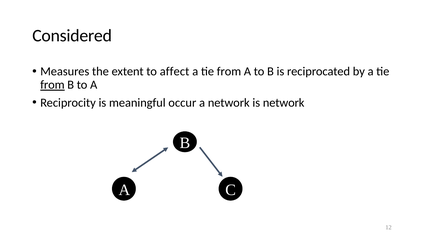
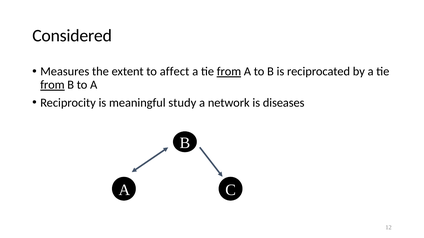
from underline: none -> present (229, 72)
occur: occur -> study (182, 103)
is network: network -> diseases (284, 103)
